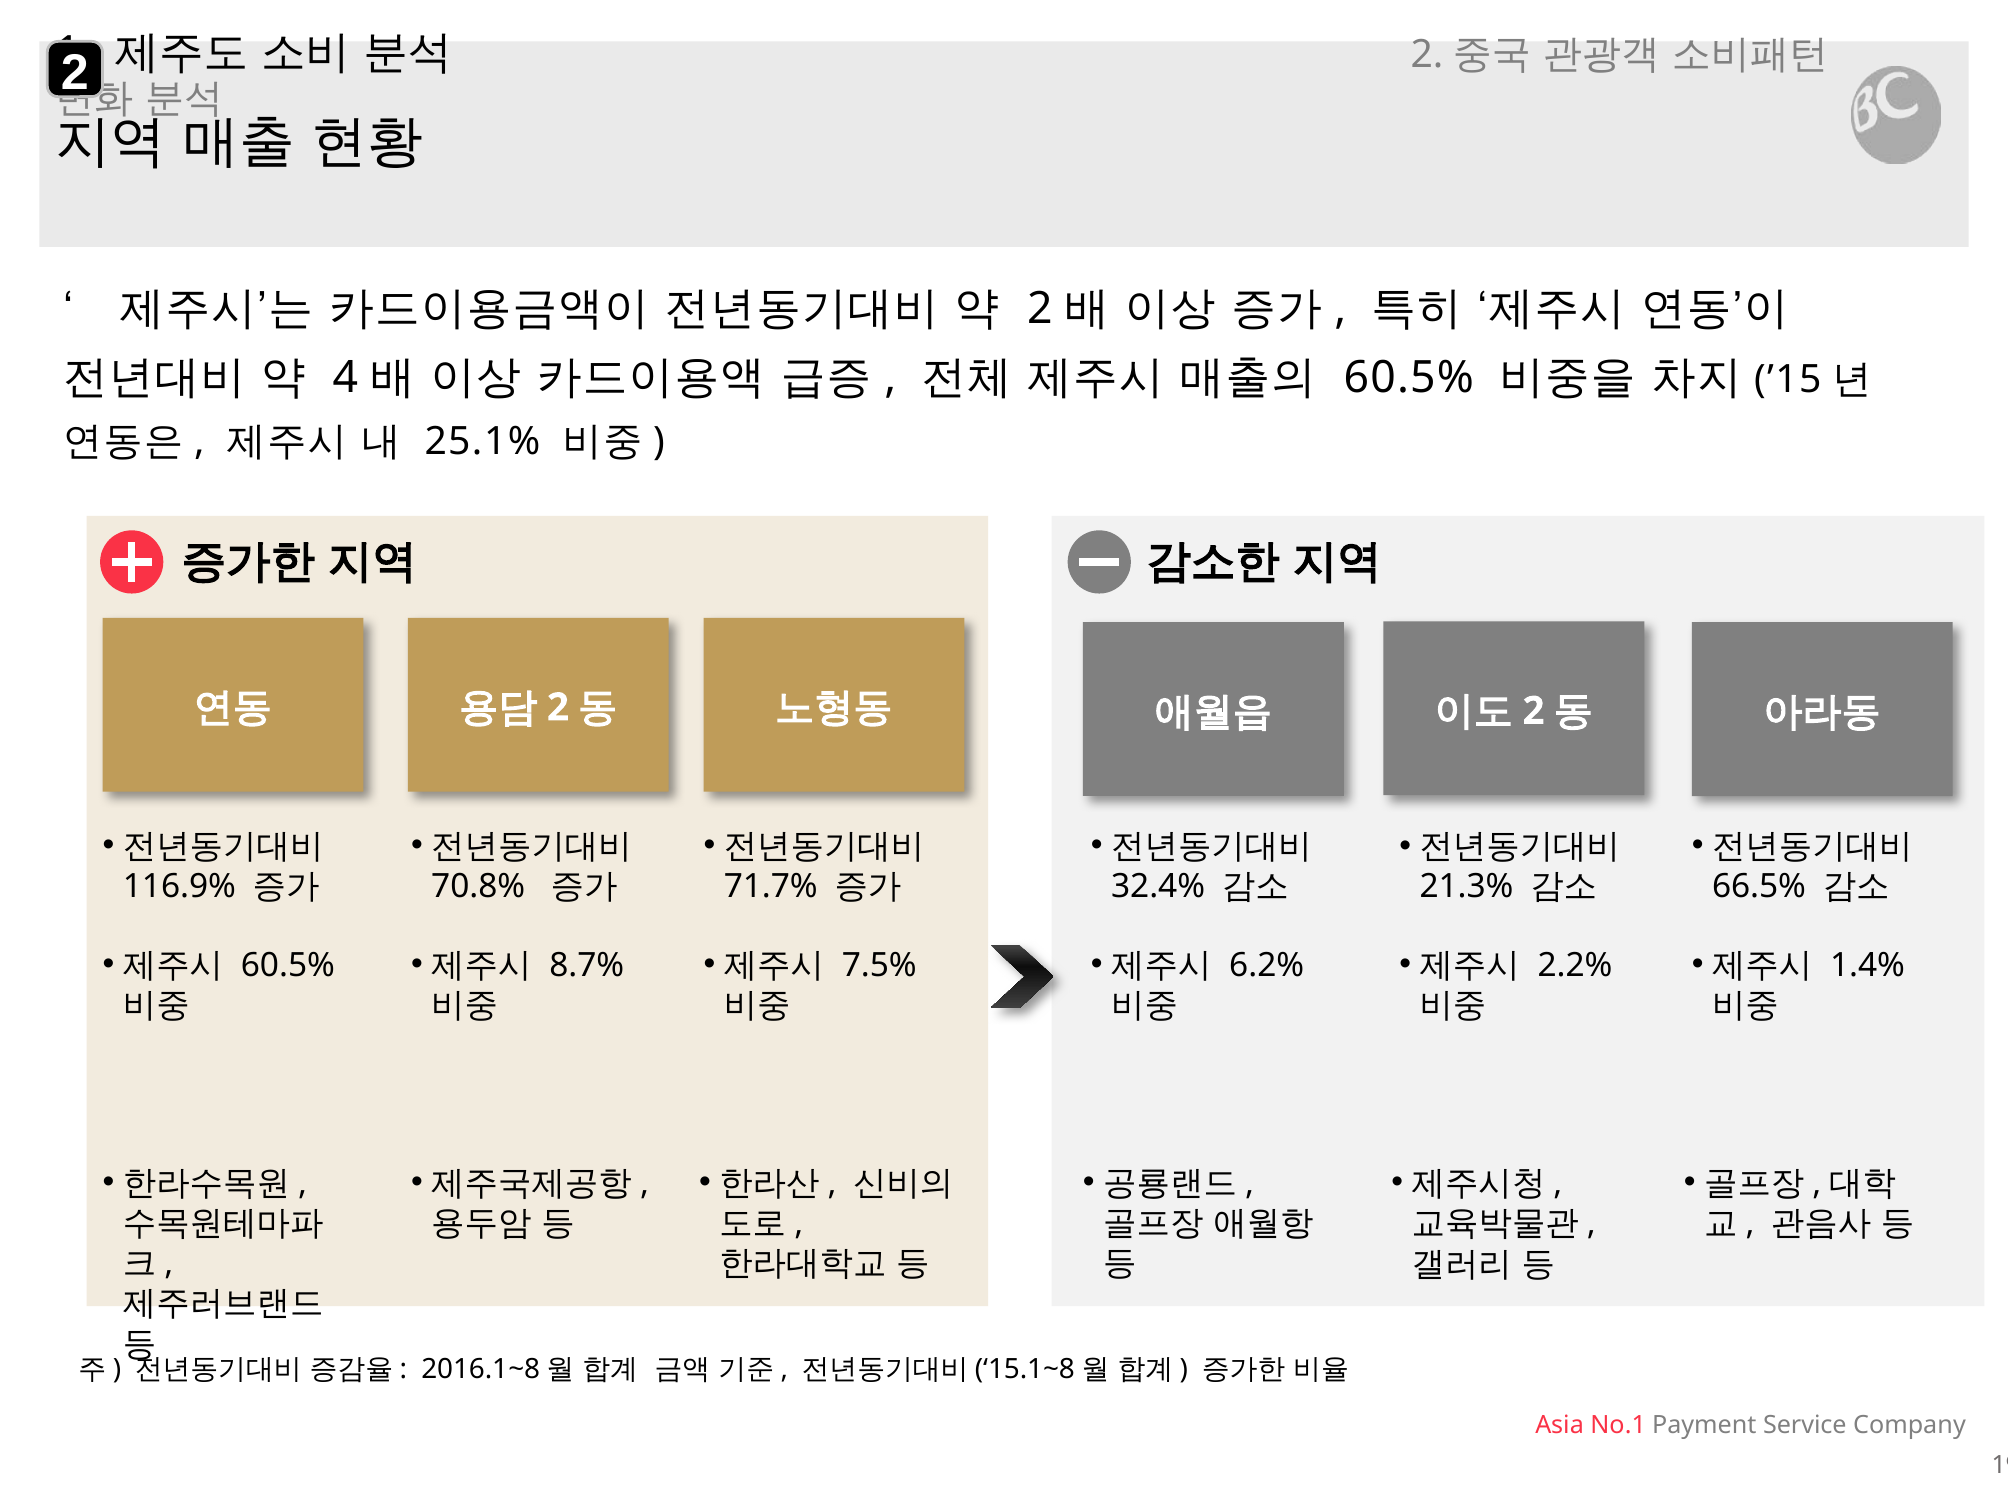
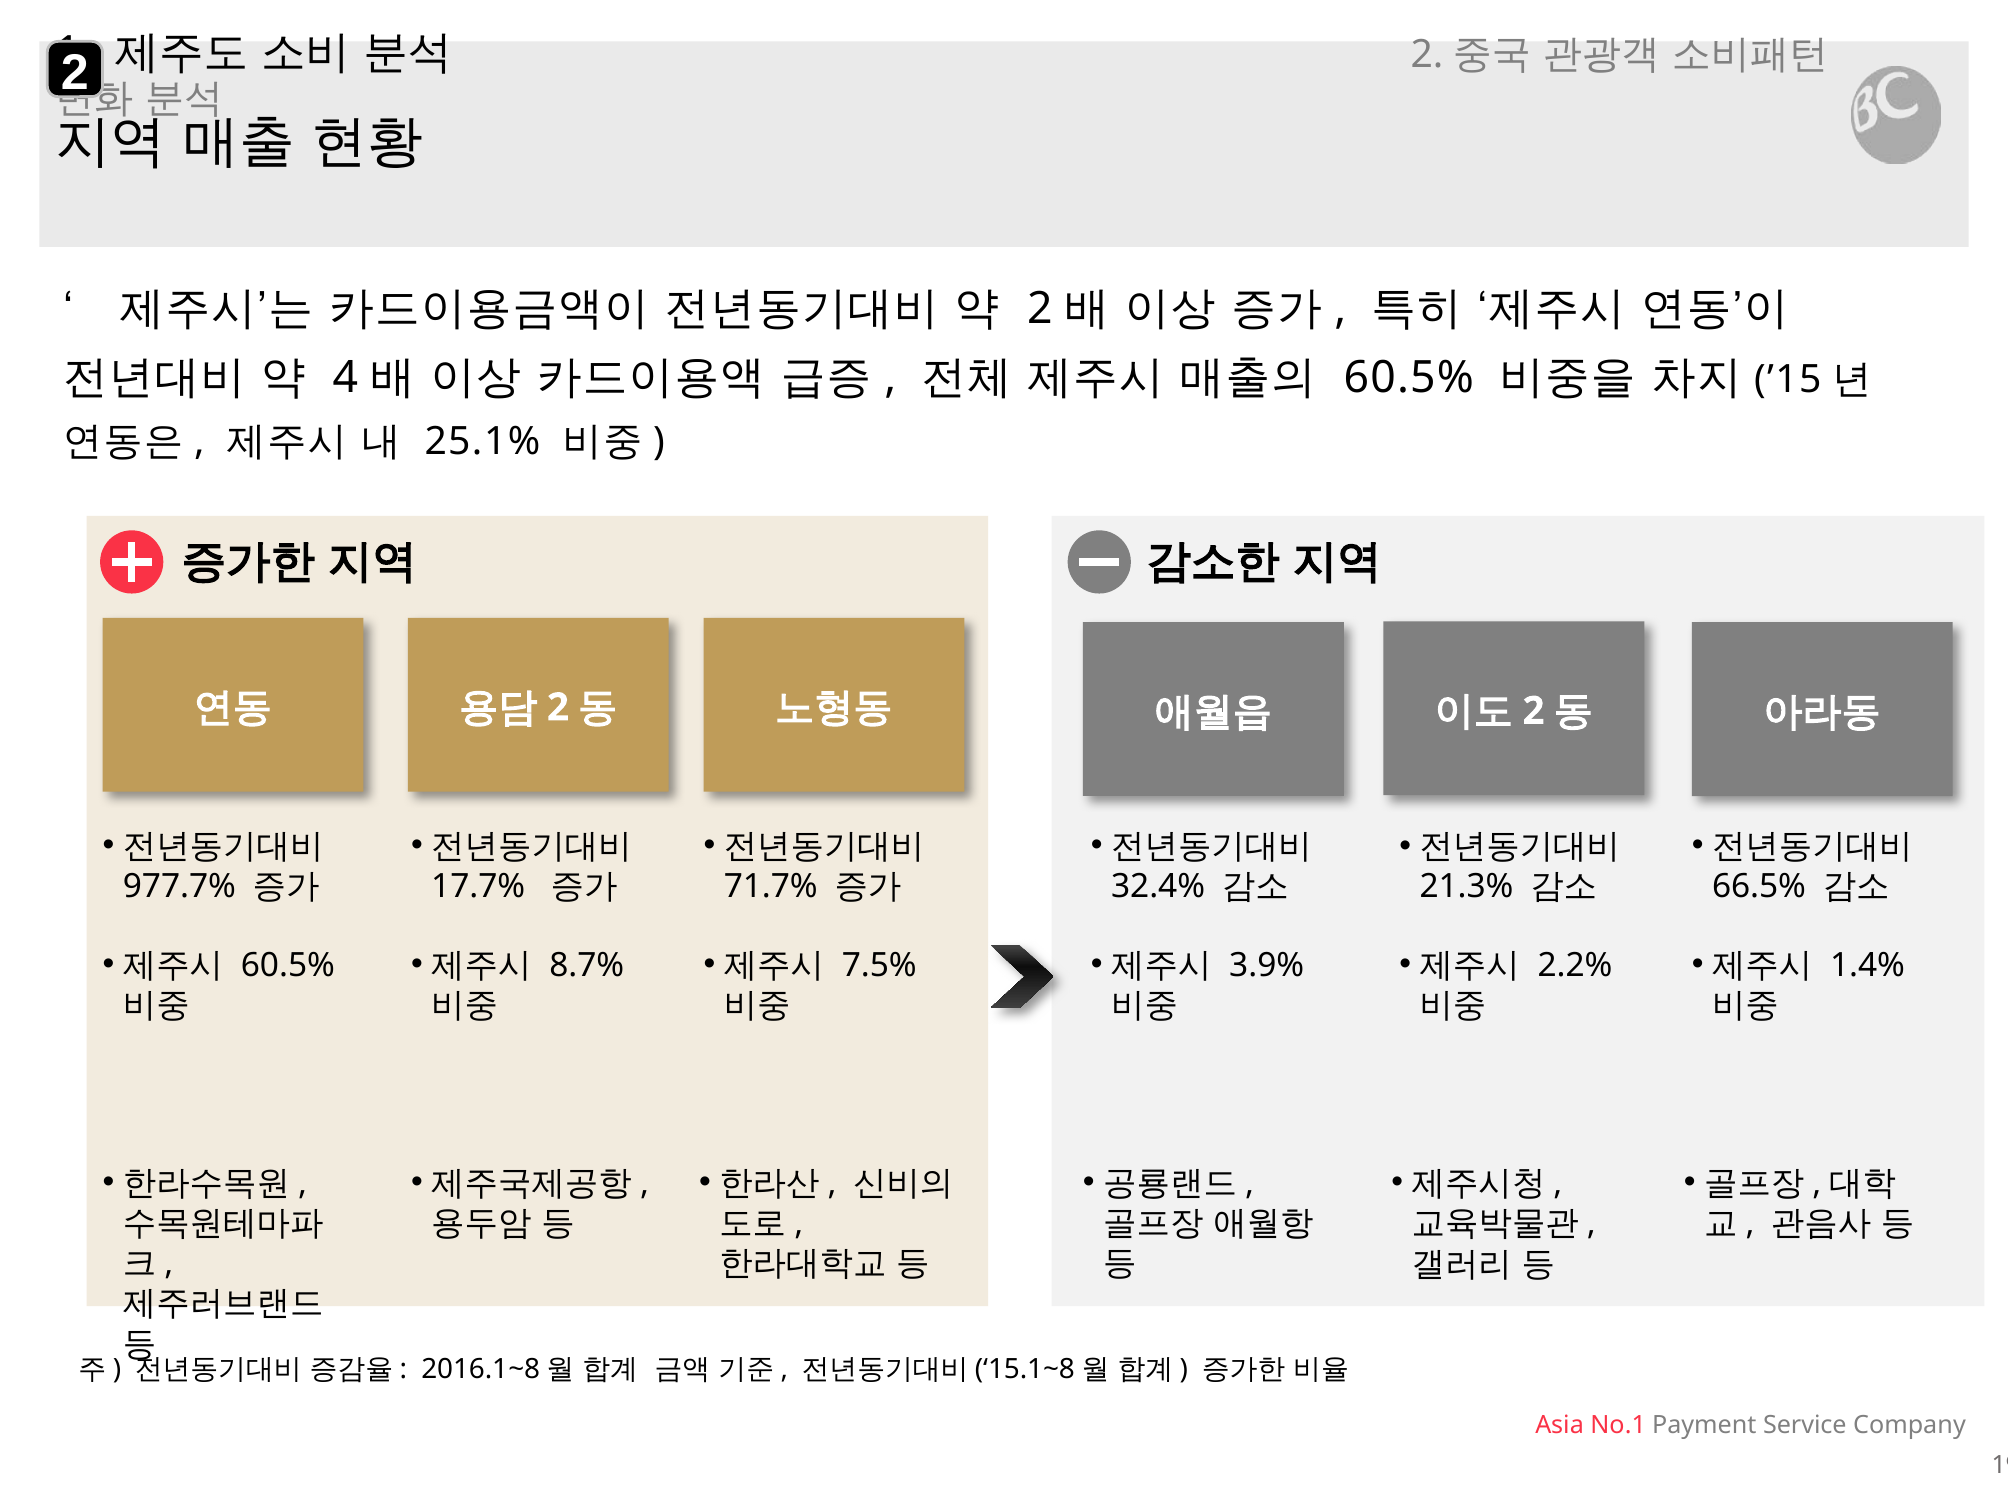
116.9%: 116.9% -> 977.7% (179, 886)
70.8%: 70.8% -> 17.7% (478, 887)
6.2%: 6.2% -> 3.9% (1267, 965)
